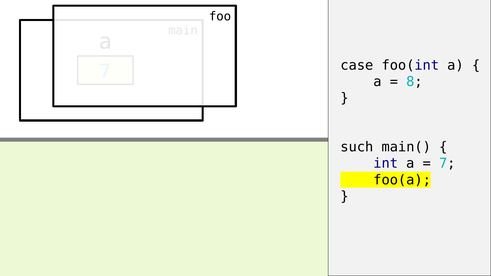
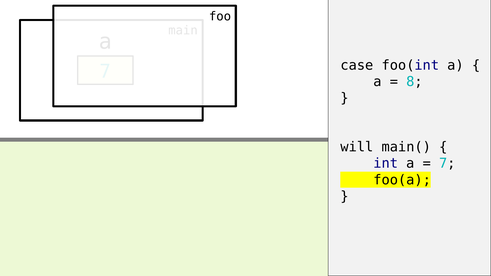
such: such -> will (357, 147)
